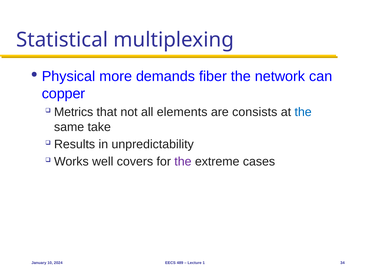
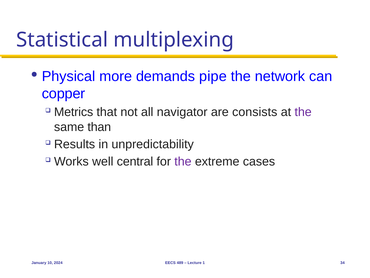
fiber: fiber -> pipe (213, 76)
elements: elements -> navigator (182, 112)
the colour: blue -> purple (303, 112)
take: take -> than (99, 127)
covers: covers -> central (135, 161)
